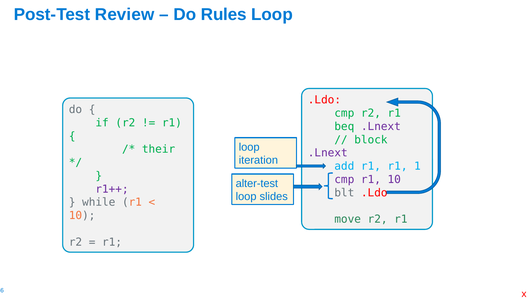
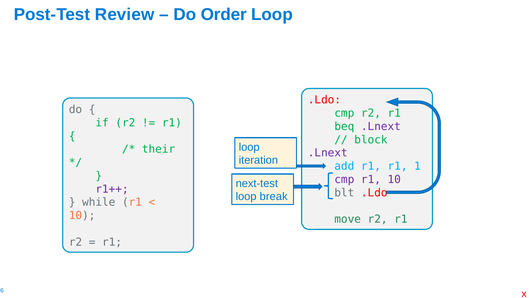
Rules: Rules -> Order (224, 14)
alter-test: alter-test -> next-test (257, 183)
slides: slides -> break (274, 196)
